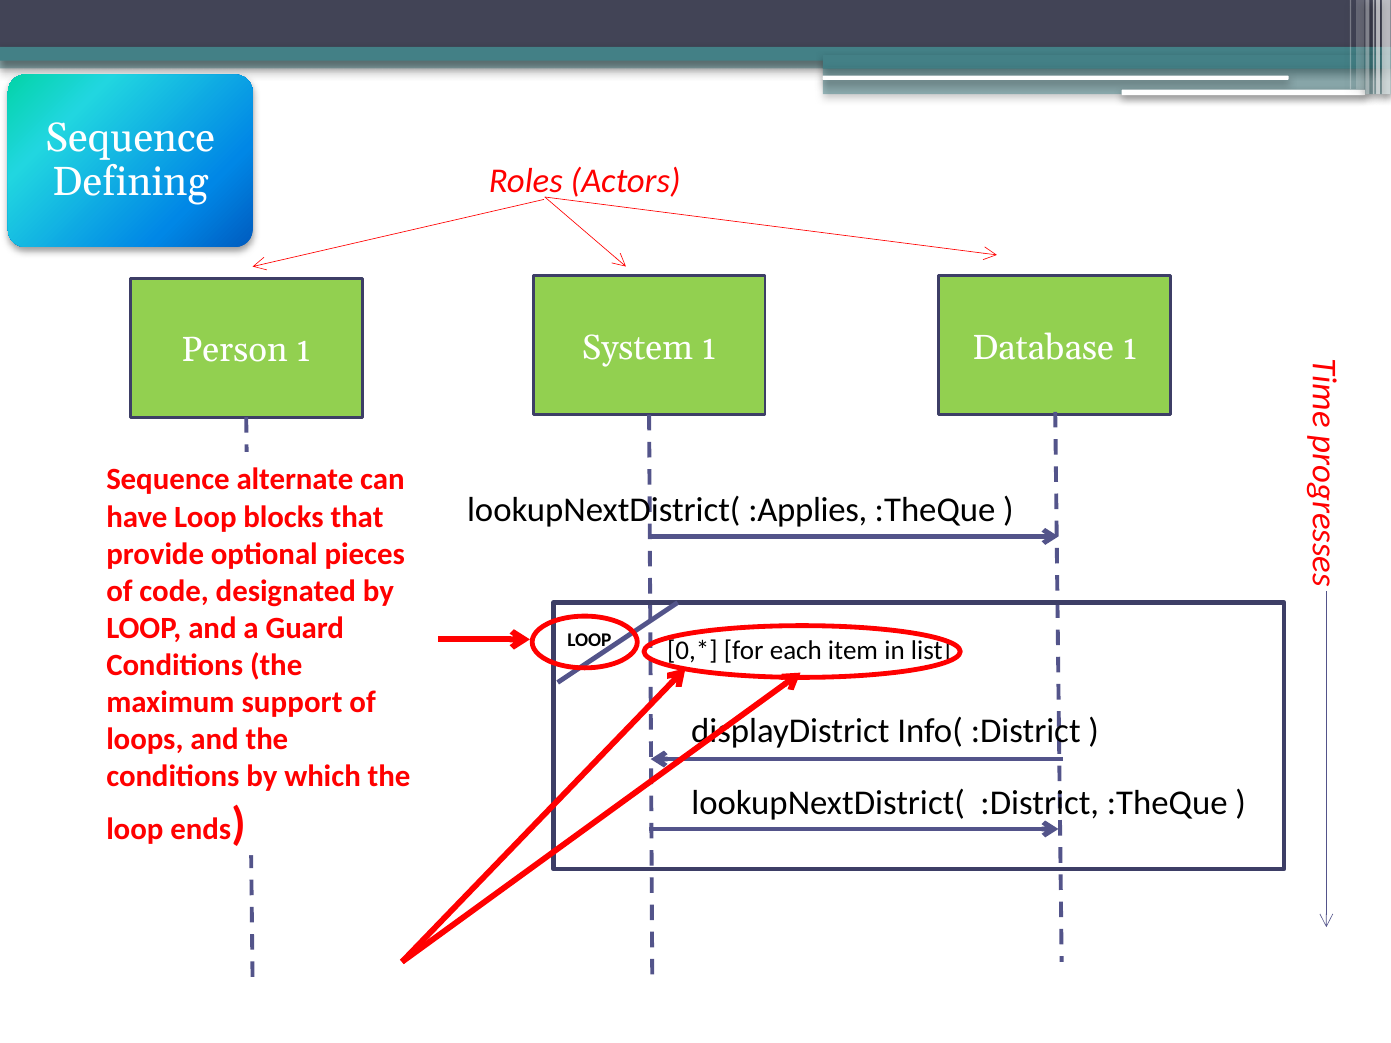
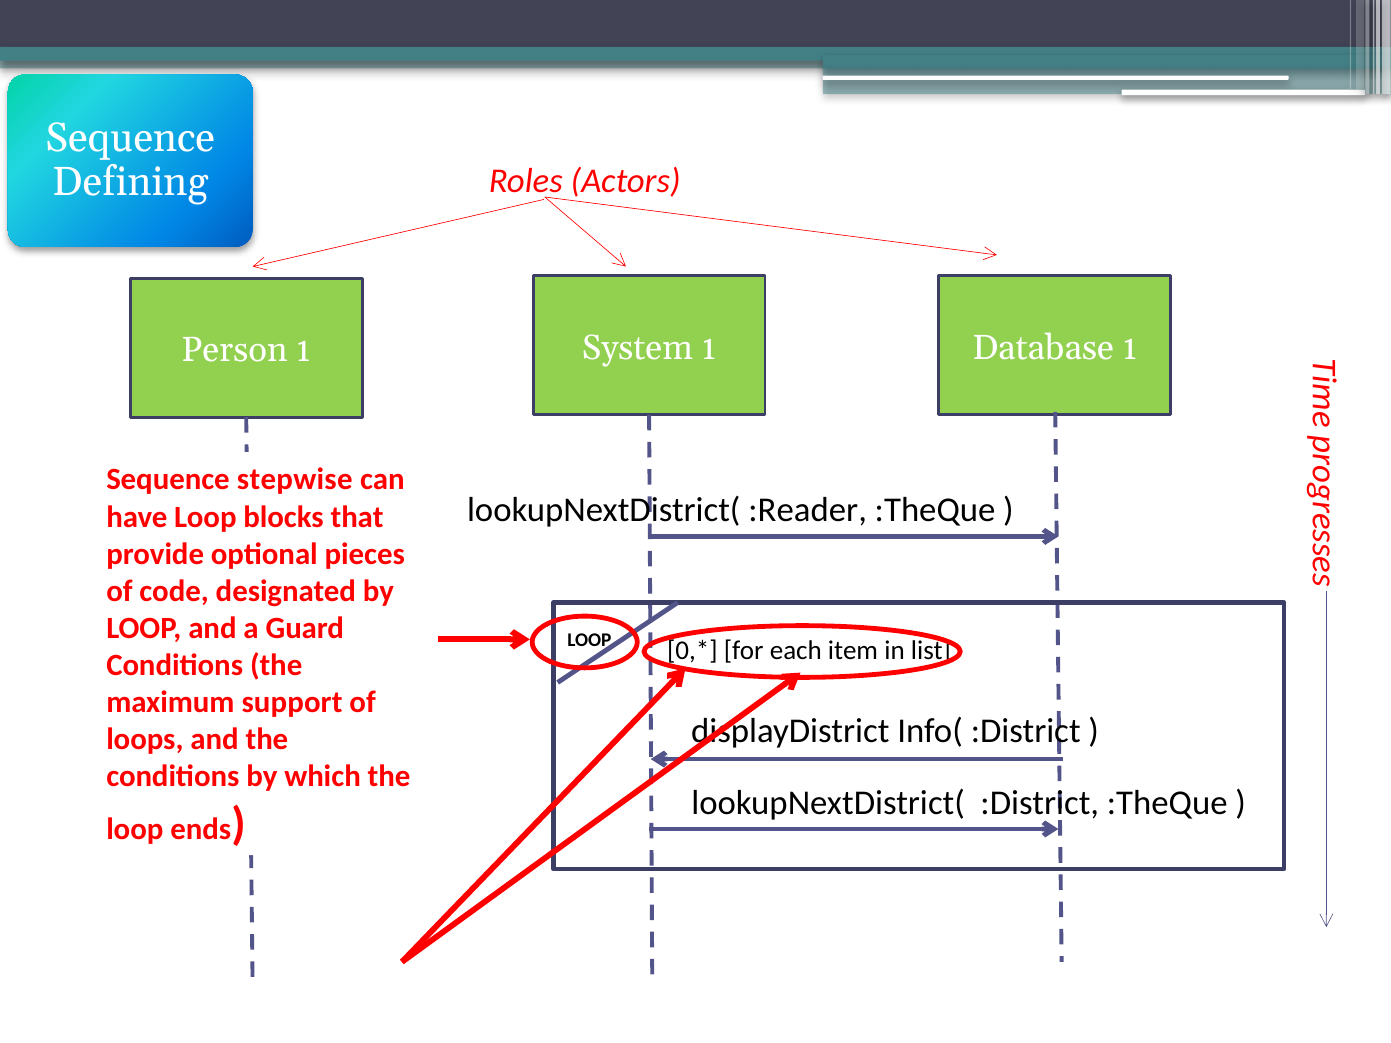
alternate: alternate -> stepwise (295, 480)
:Applies: :Applies -> :Reader (808, 510)
